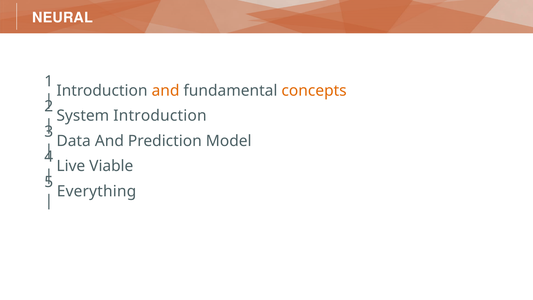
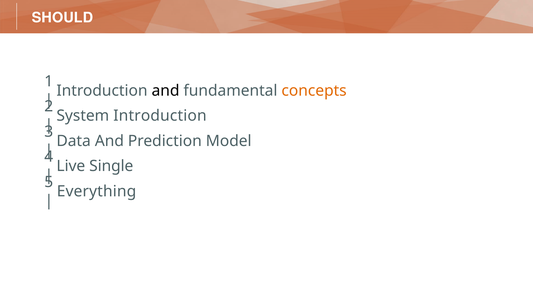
NEURAL: NEURAL -> SHOULD (63, 18)
and colour: orange -> black (166, 91)
Viable: Viable -> Single (111, 166)
